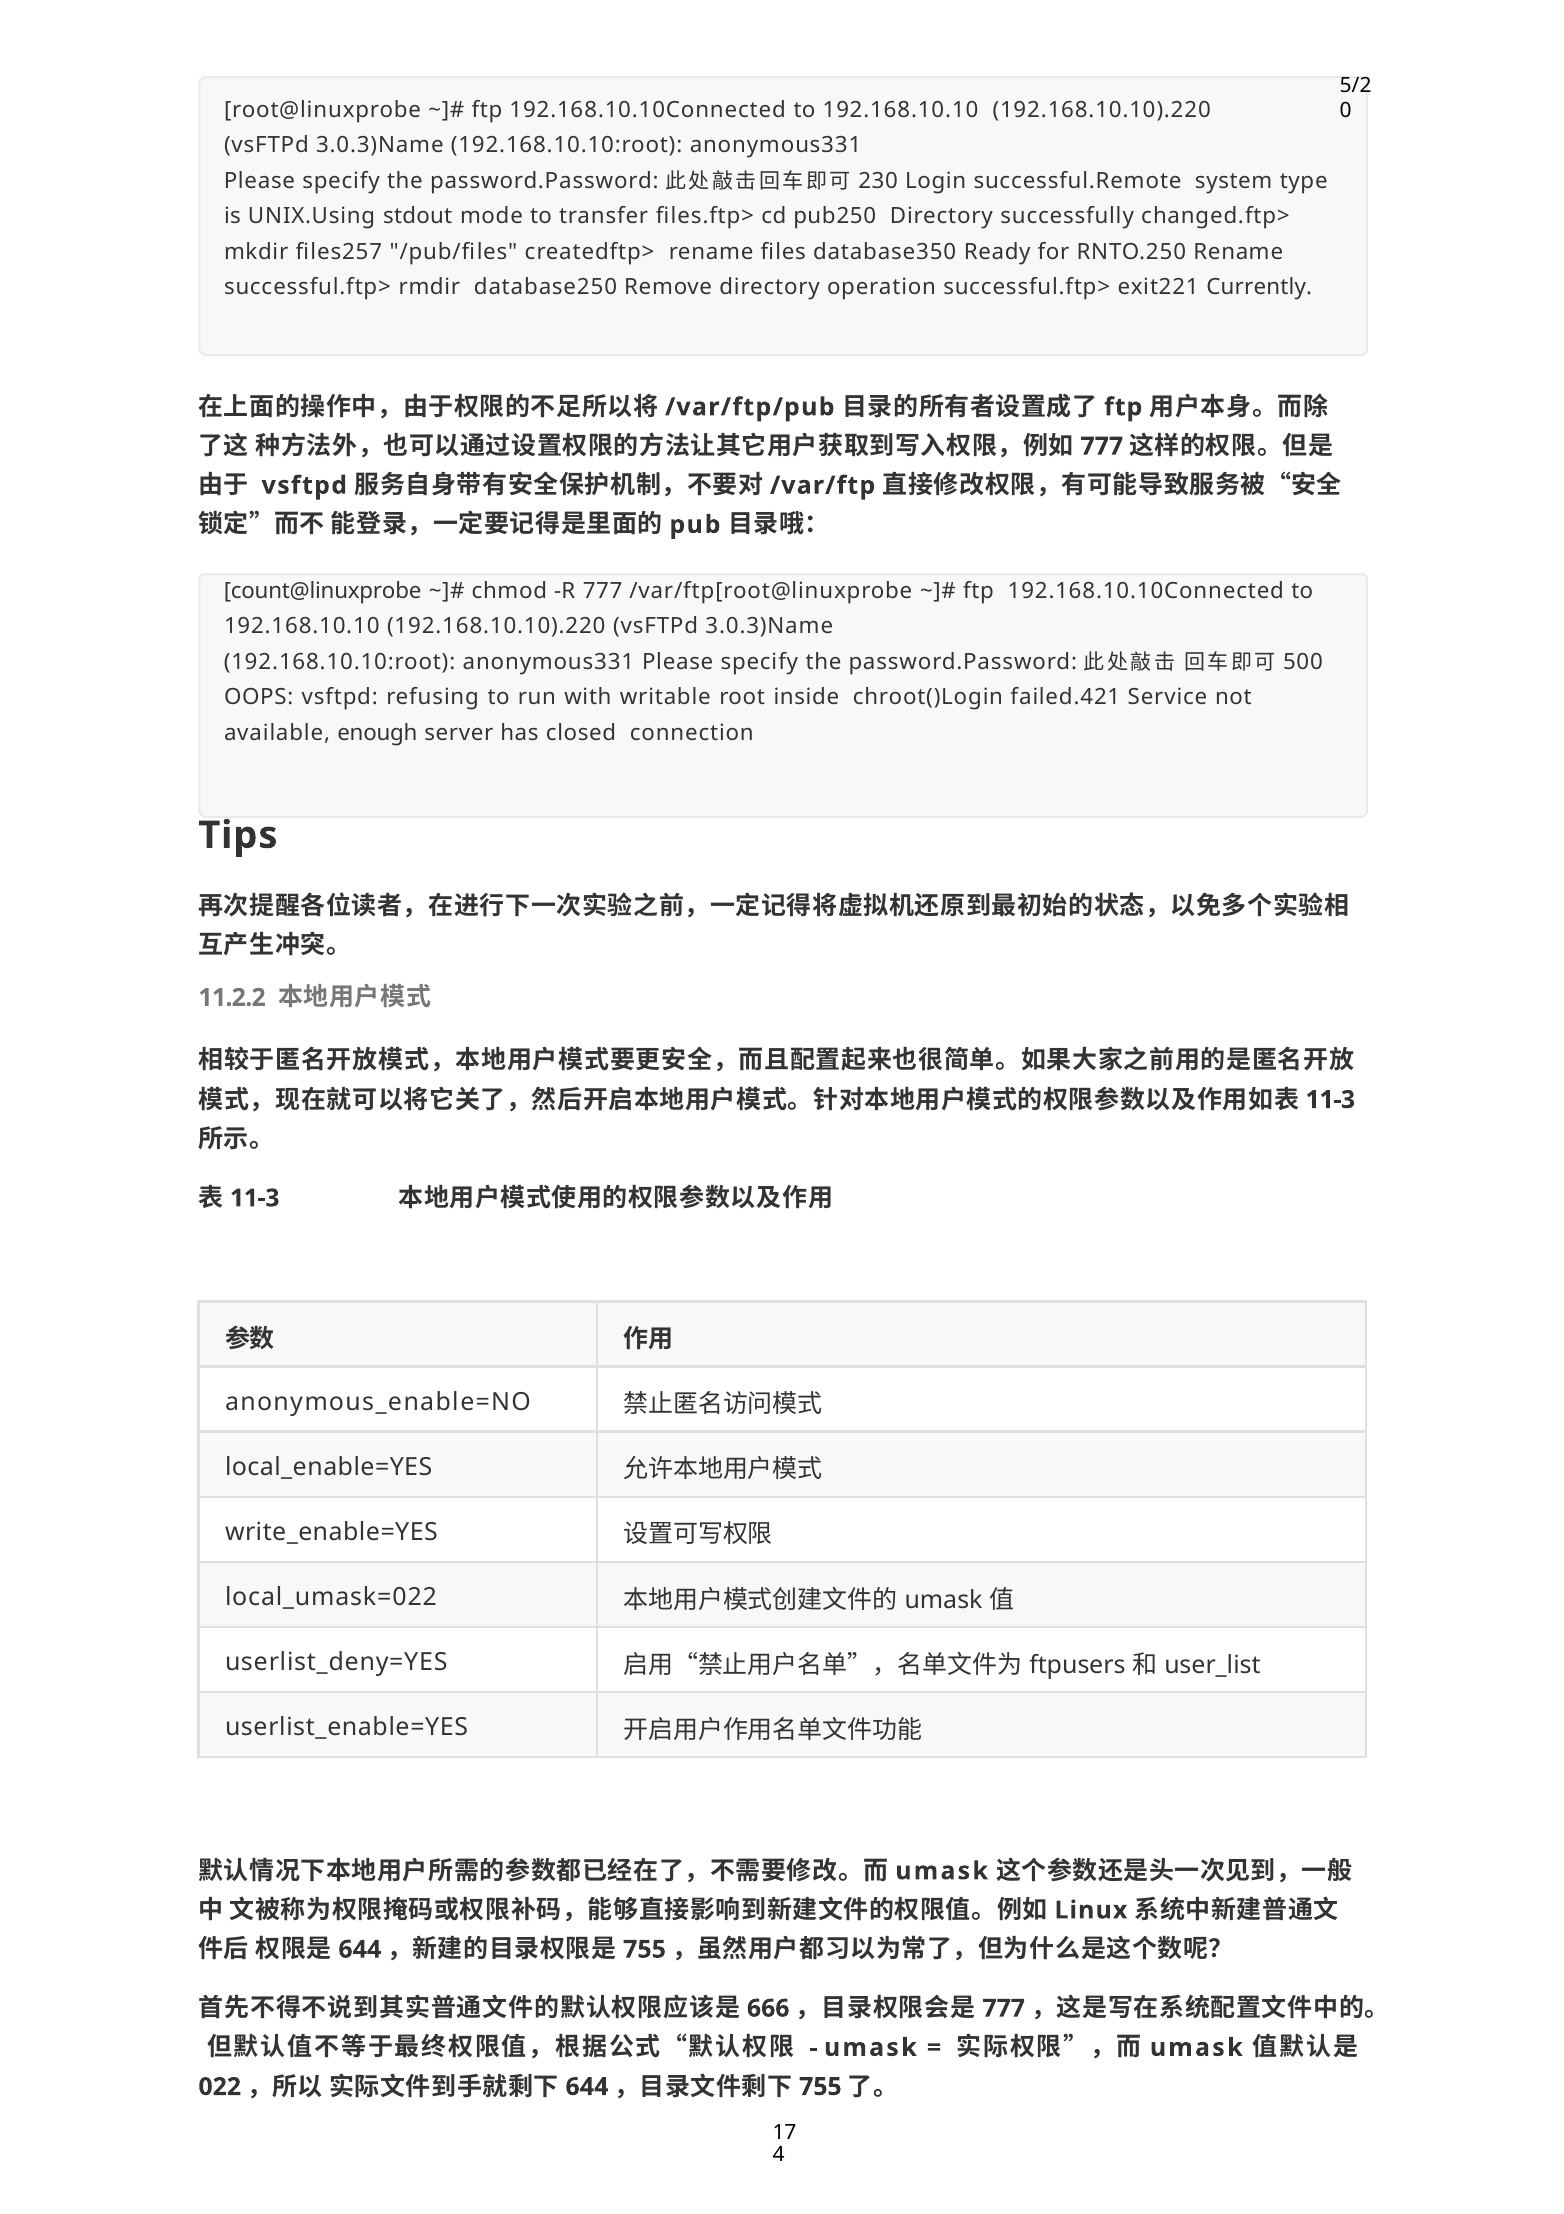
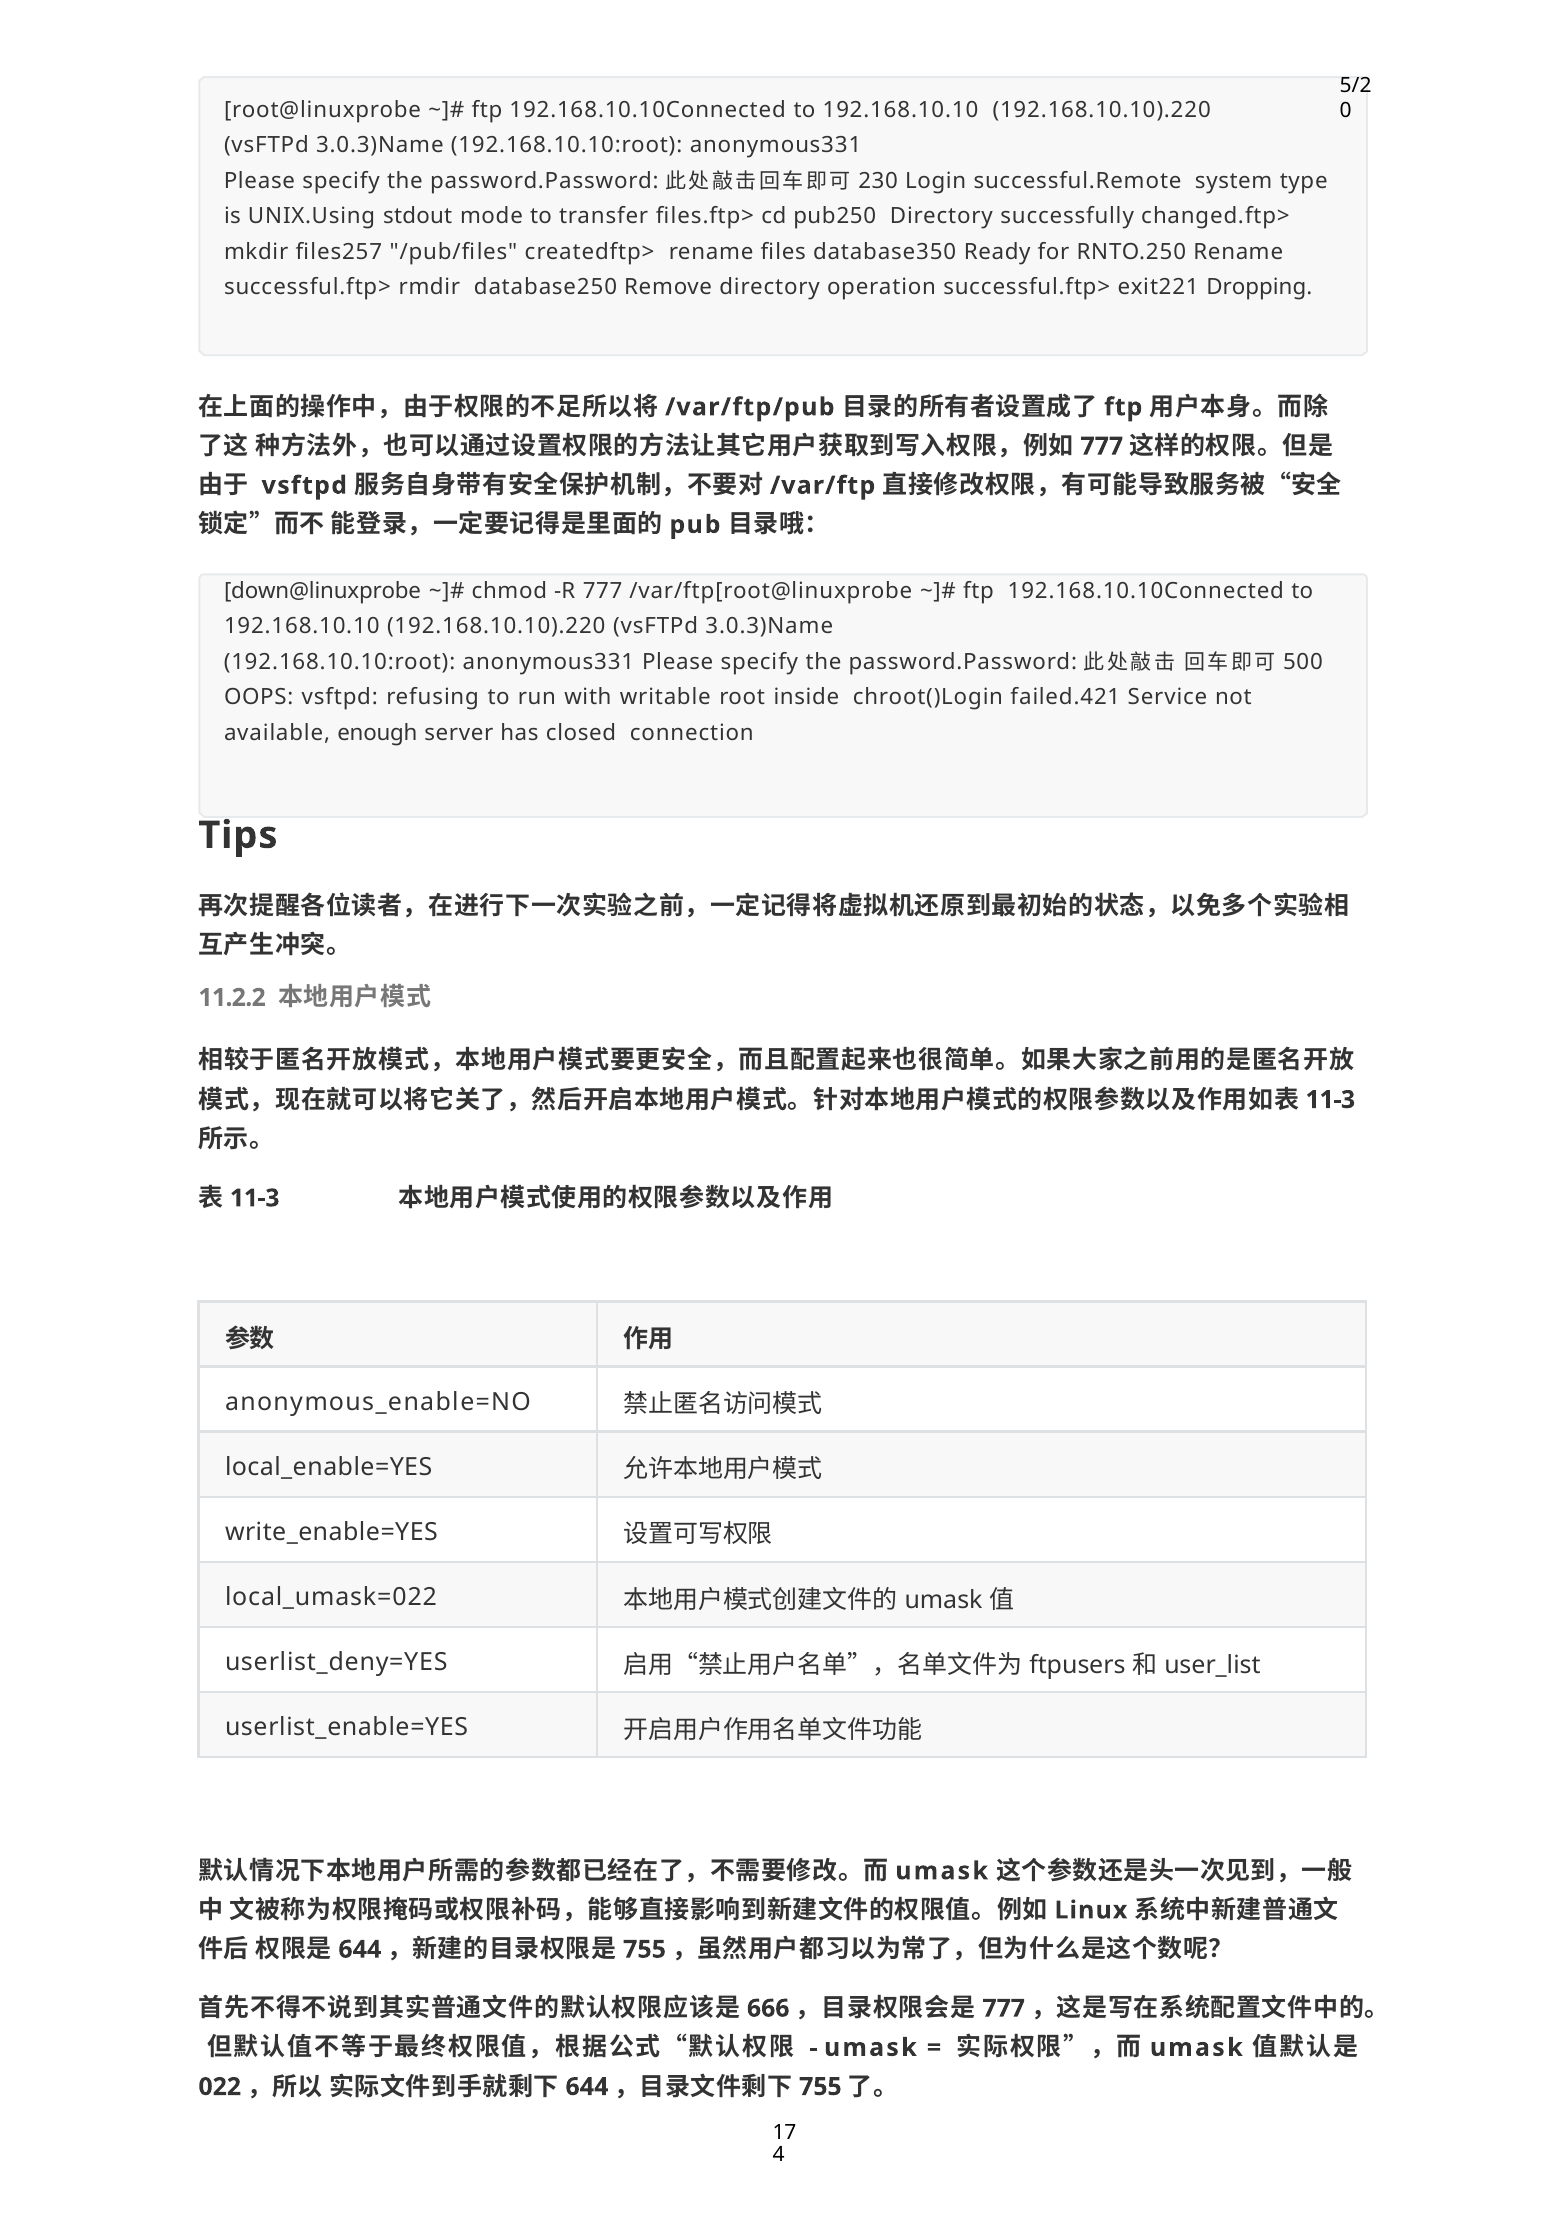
Currently: Currently -> Dropping (1259, 287)
count@linuxprobe: count@linuxprobe -> down@linuxprobe (323, 591)
